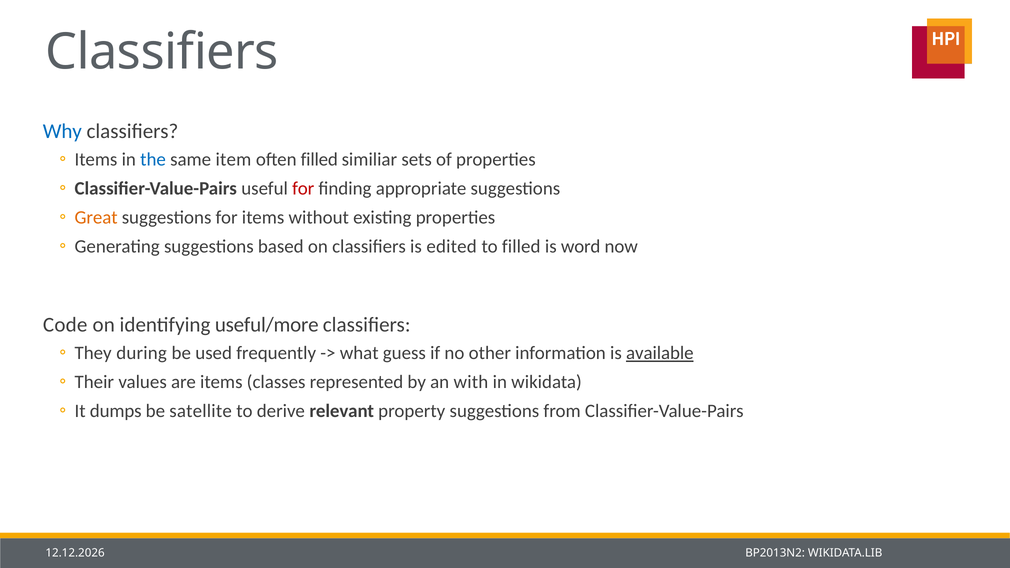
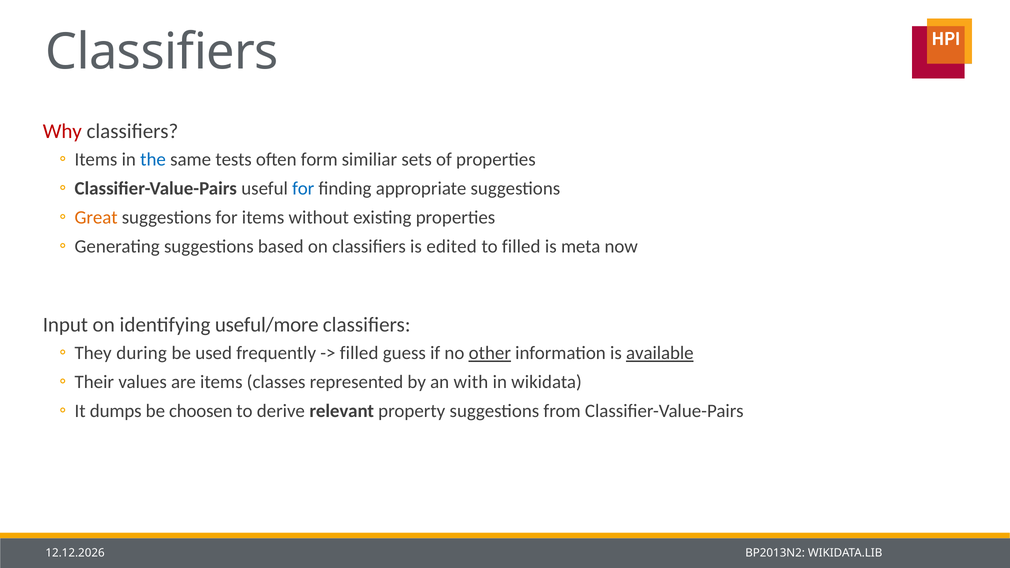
Why colour: blue -> red (62, 131)
item: item -> tests (234, 159)
often filled: filled -> form (319, 159)
for colour: red -> blue (303, 189)
word: word -> meta (581, 247)
Code: Code -> Input (65, 325)
what: what -> filled (359, 353)
other underline: none -> present (490, 353)
satellite: satellite -> choosen (201, 411)
